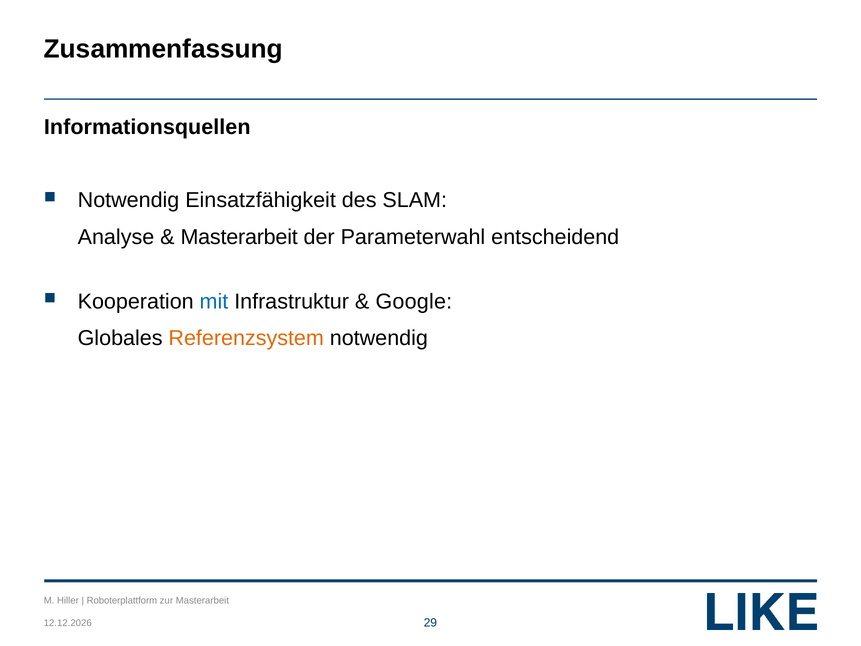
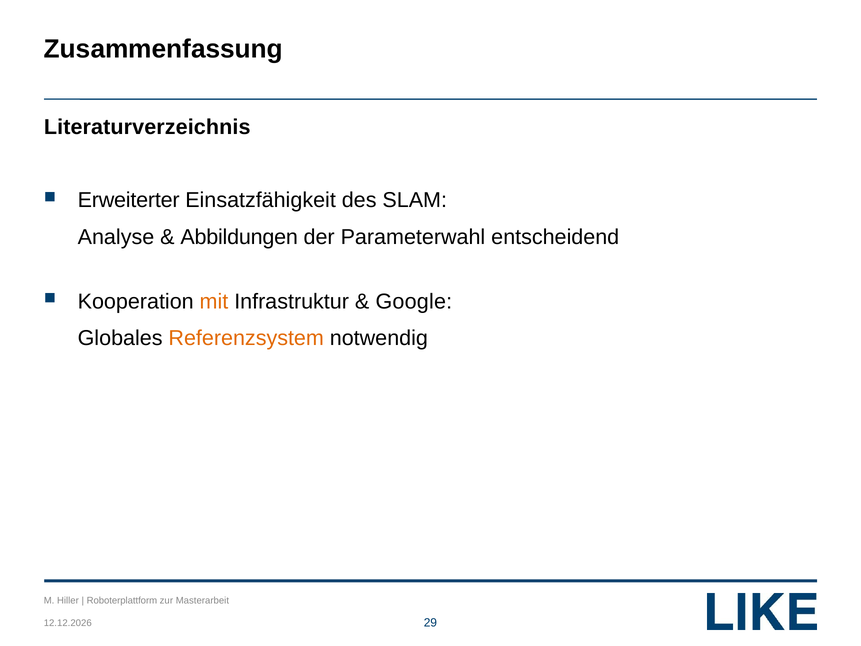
Informationsquellen: Informationsquellen -> Literaturverzeichnis (147, 127)
Notwendig: Notwendig -> Erweiterter (129, 200)
Masterarbeit: Masterarbeit -> Abbildungen (239, 237)
mit colour: blue -> orange (214, 302)
